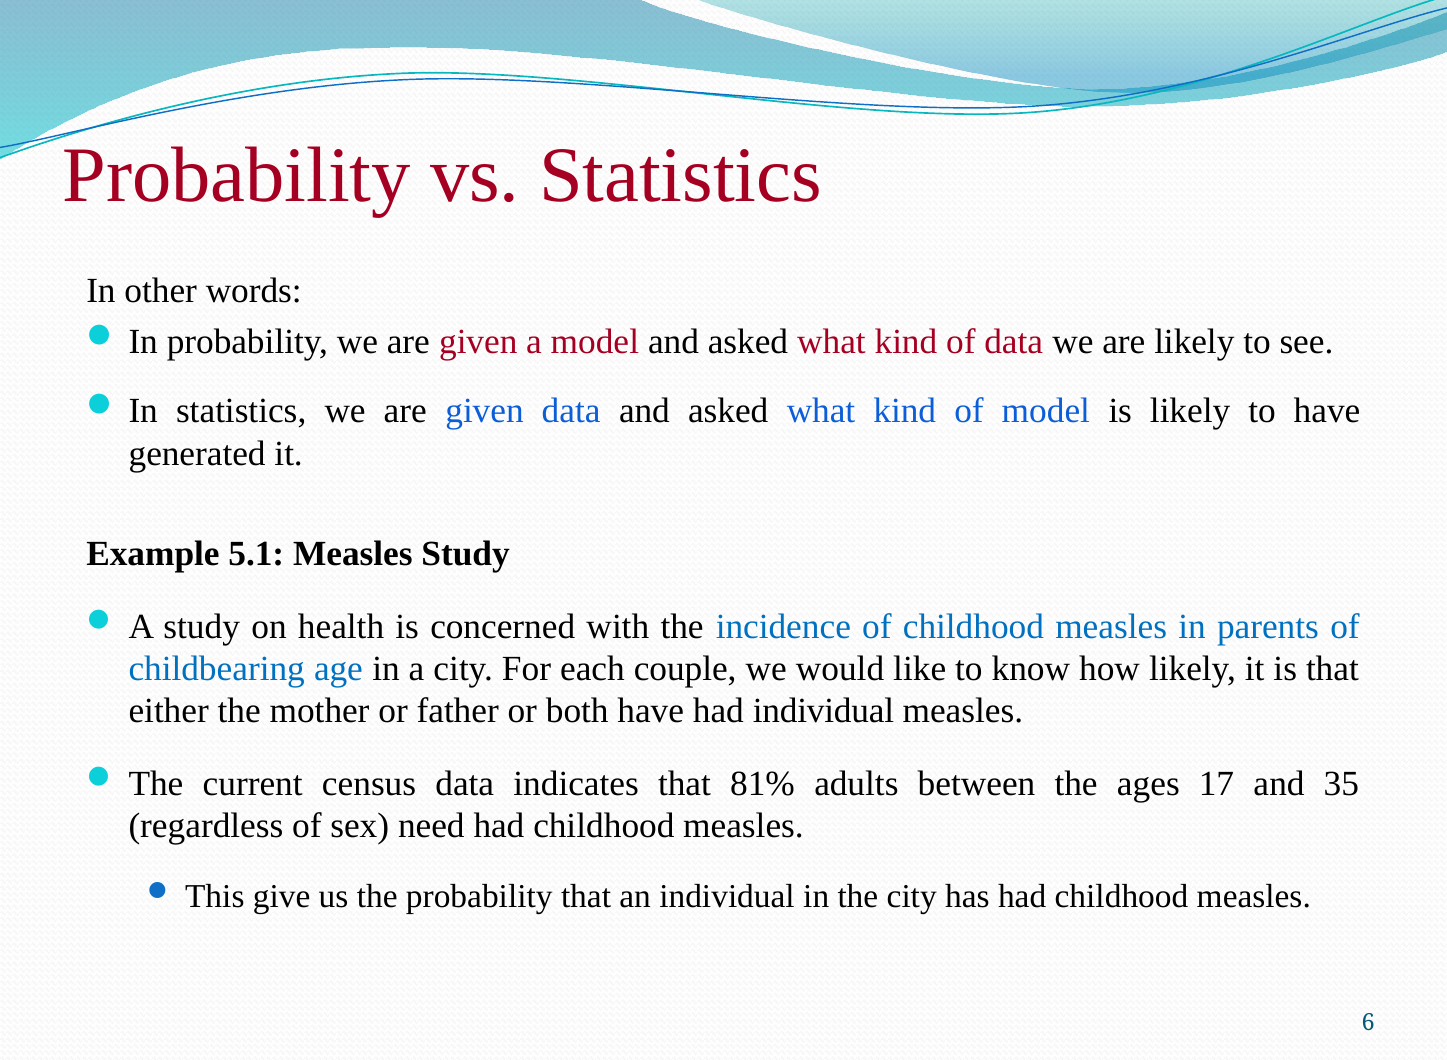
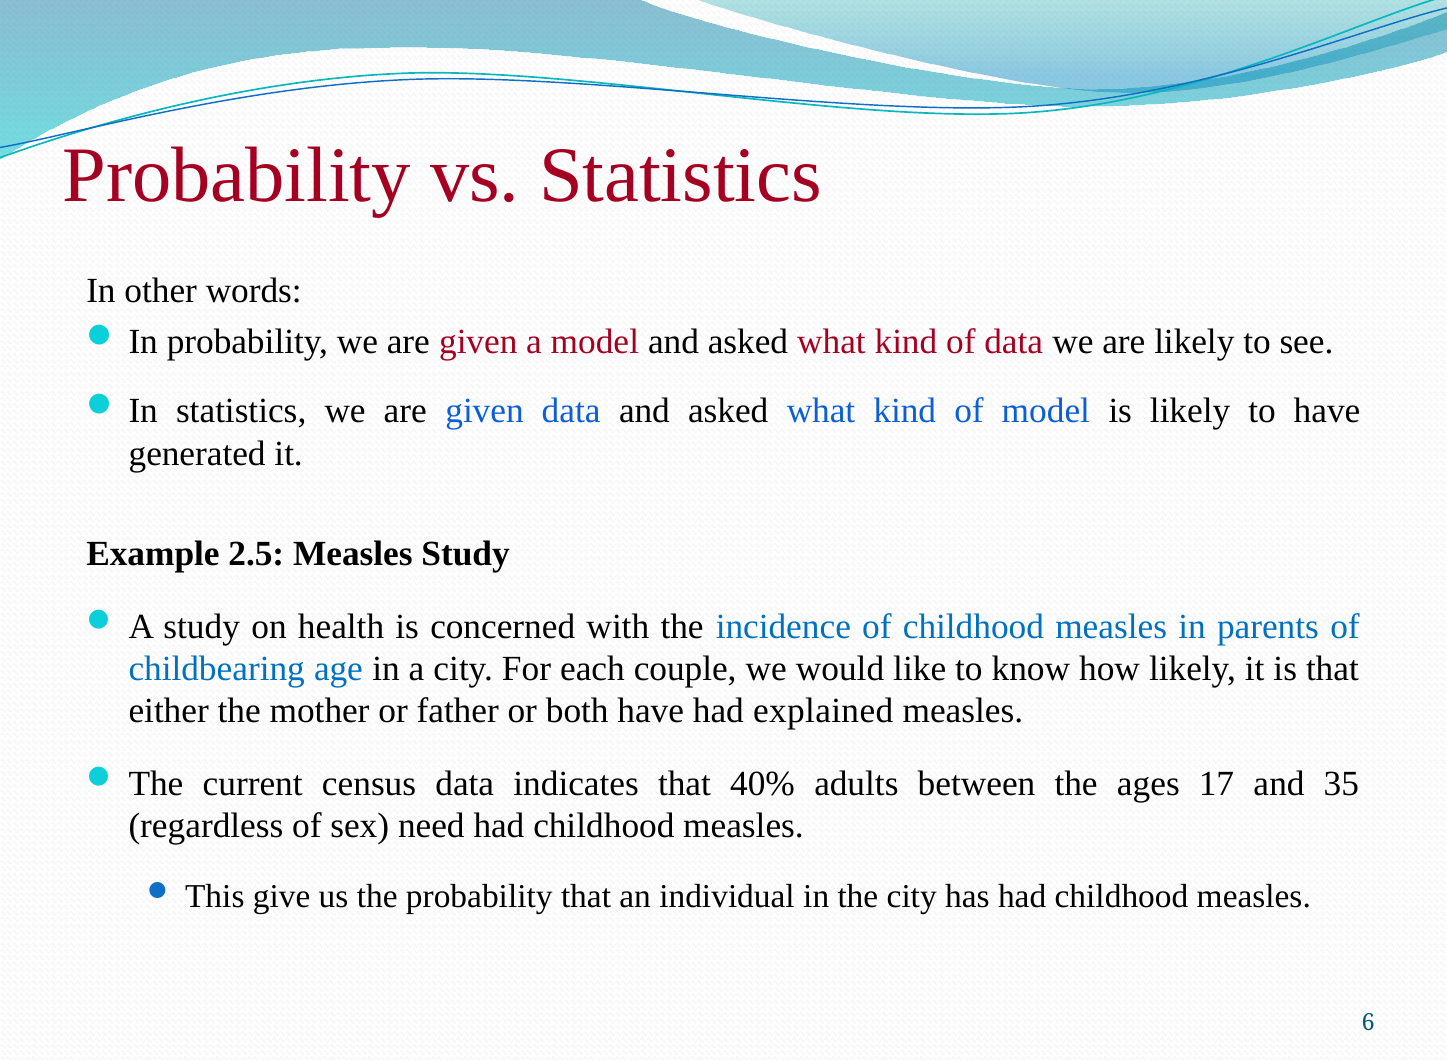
5.1: 5.1 -> 2.5 (256, 554)
had individual: individual -> explained (823, 711)
81%: 81% -> 40% (763, 783)
